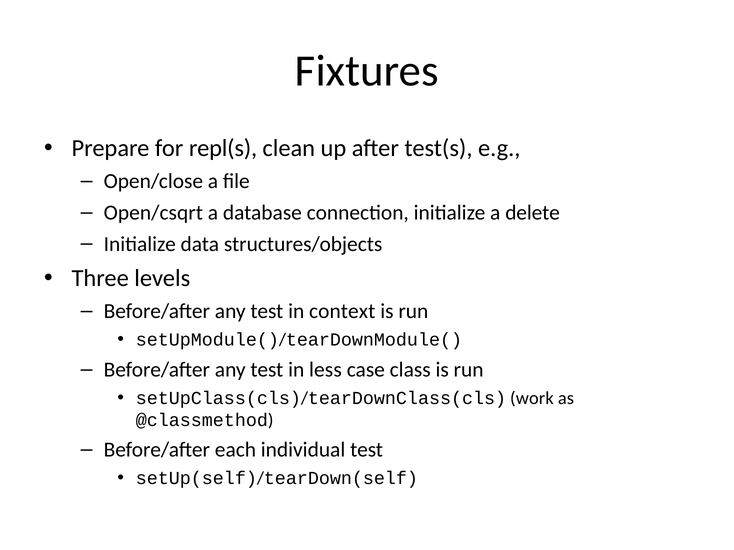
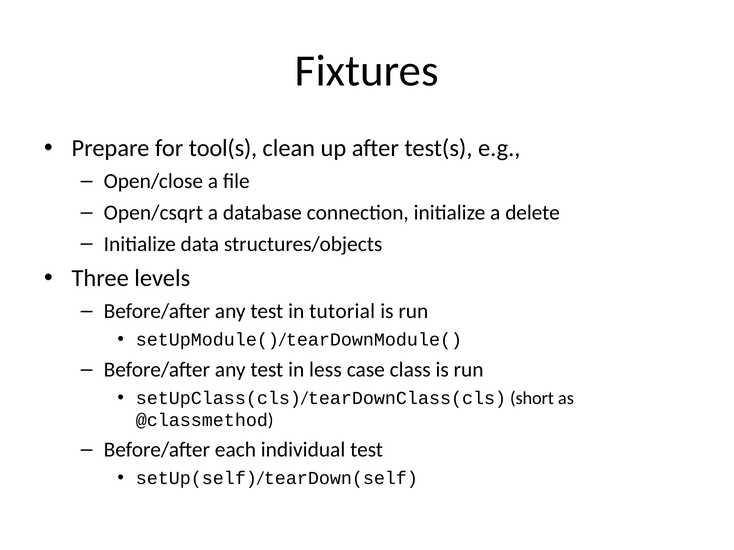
repl(s: repl(s -> tool(s (223, 149)
context: context -> tutorial (342, 312)
work: work -> short (532, 399)
